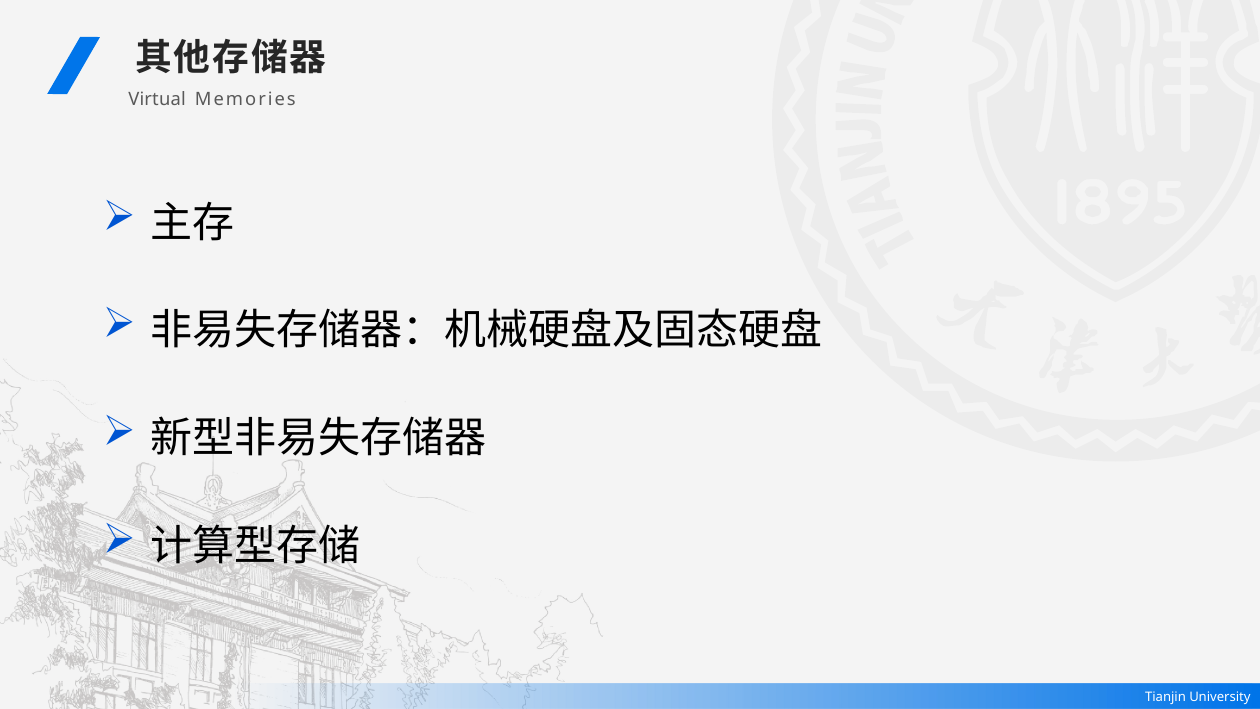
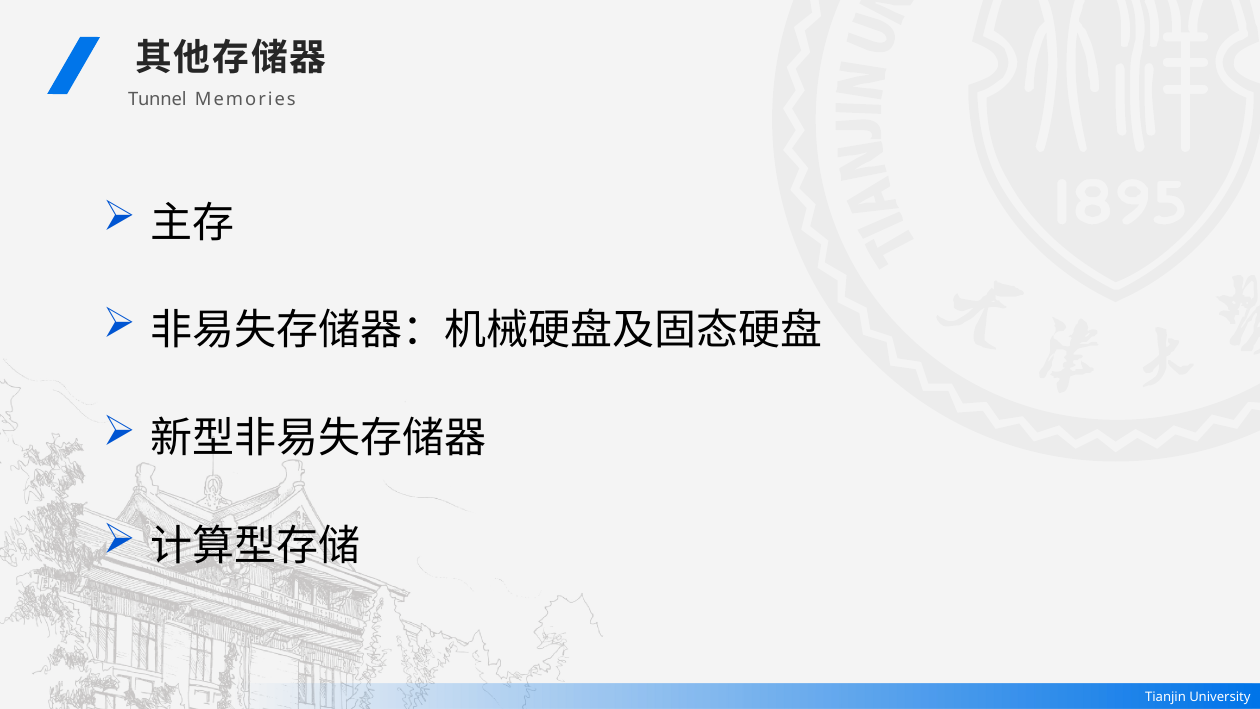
Virtual: Virtual -> Tunnel (157, 100)
